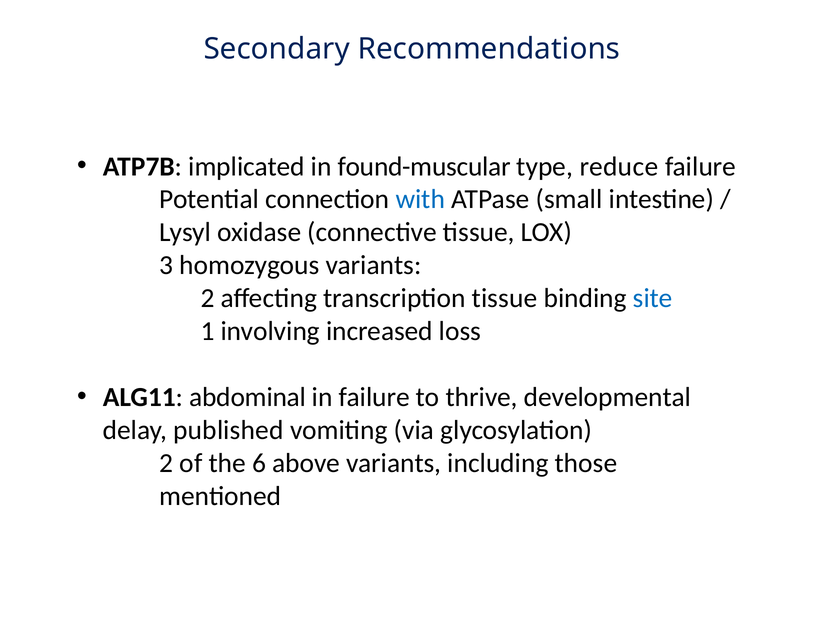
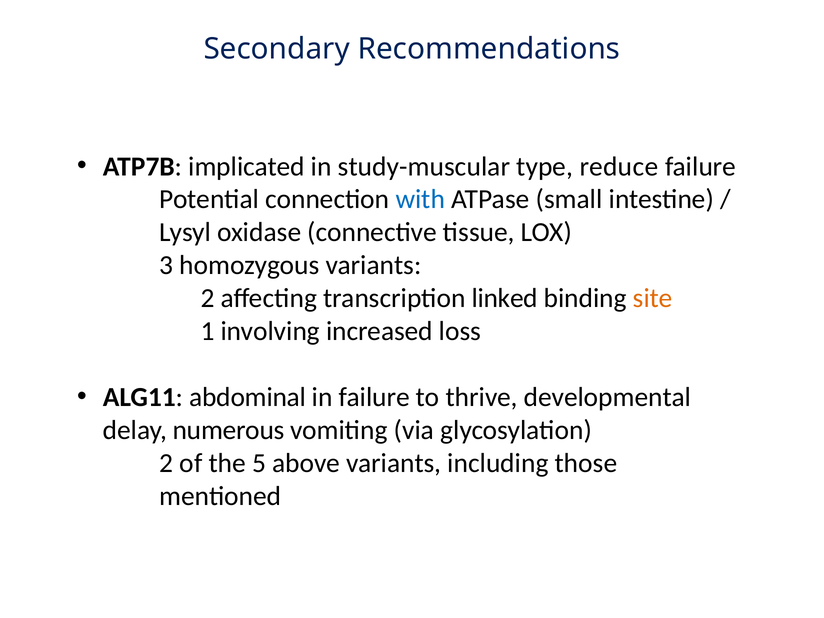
found-muscular: found-muscular -> study-muscular (424, 166)
transcription tissue: tissue -> linked (505, 298)
site colour: blue -> orange (653, 298)
published: published -> numerous (229, 430)
6: 6 -> 5 (259, 463)
